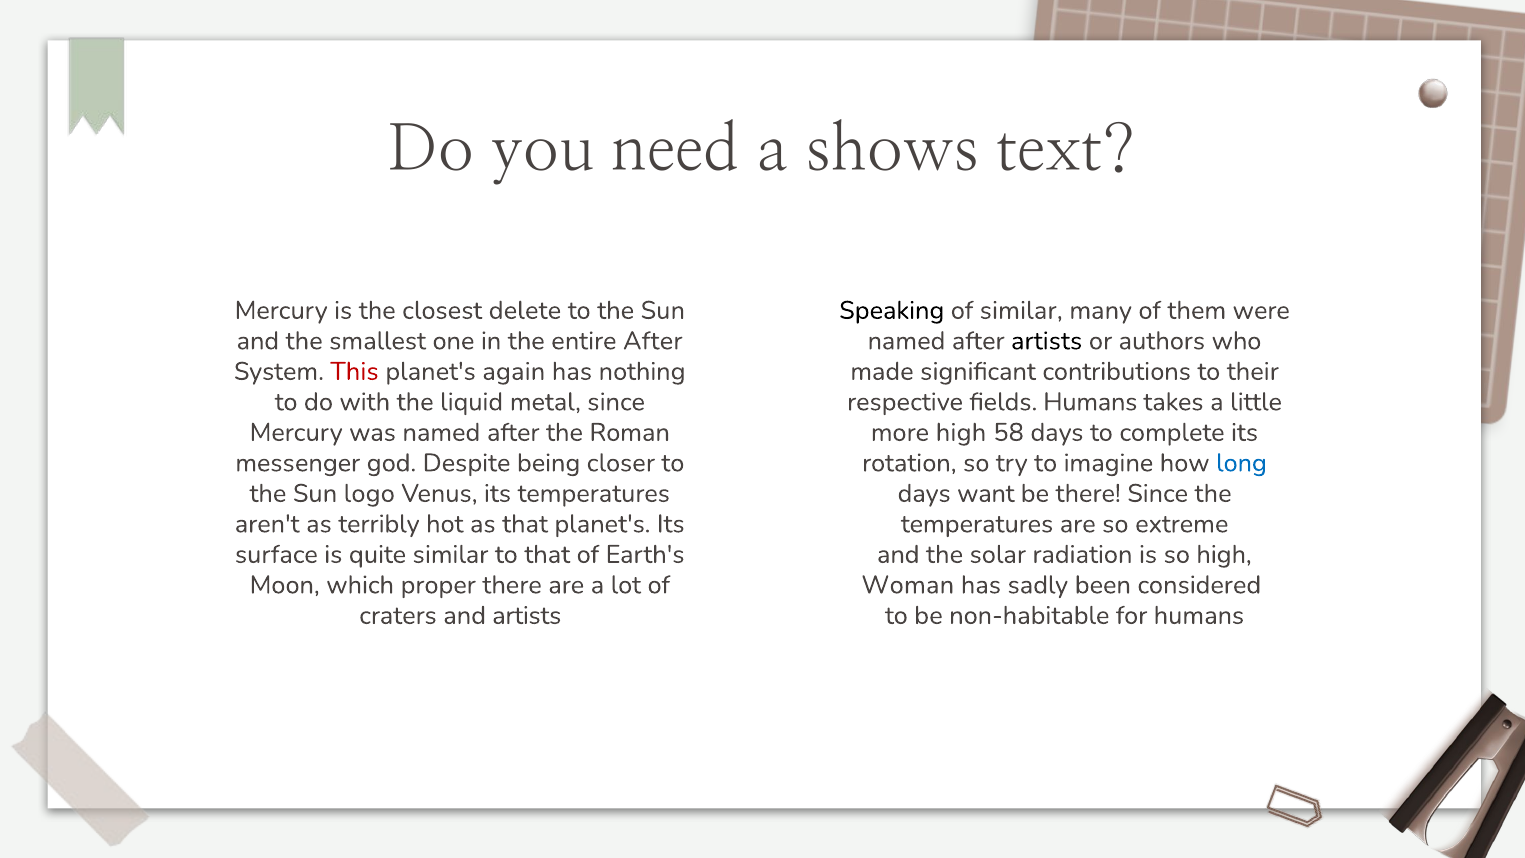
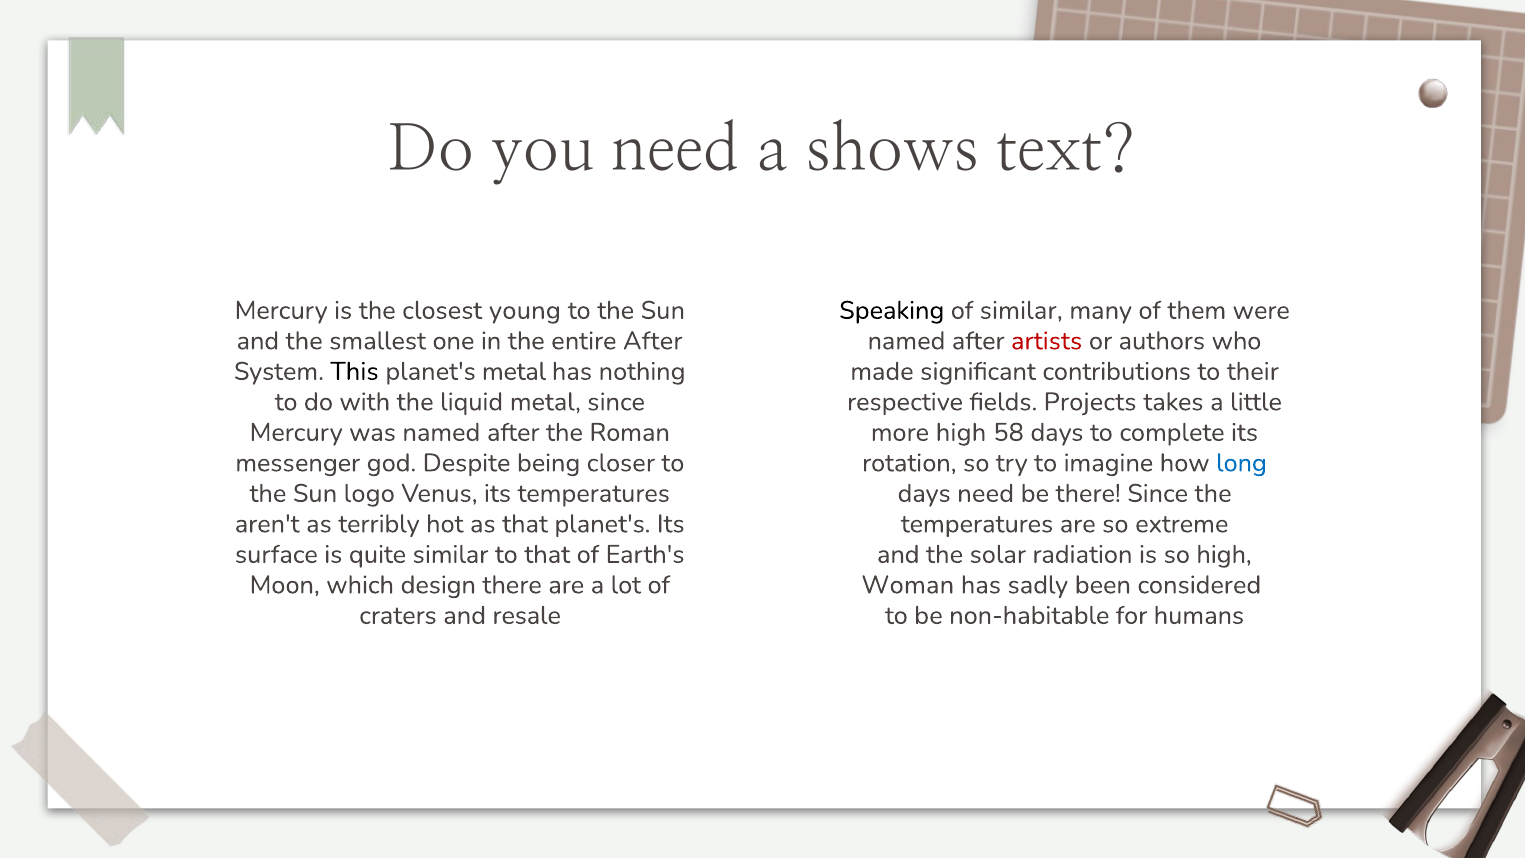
delete: delete -> young (525, 310)
artists colour: black -> red (1047, 341)
This colour: red -> black (355, 371)
planet's again: again -> metal (514, 371)
fields Humans: Humans -> Projects (1090, 402)
days want: want -> need (986, 493)
proper: proper -> design (438, 585)
and artists: artists -> resale (527, 615)
